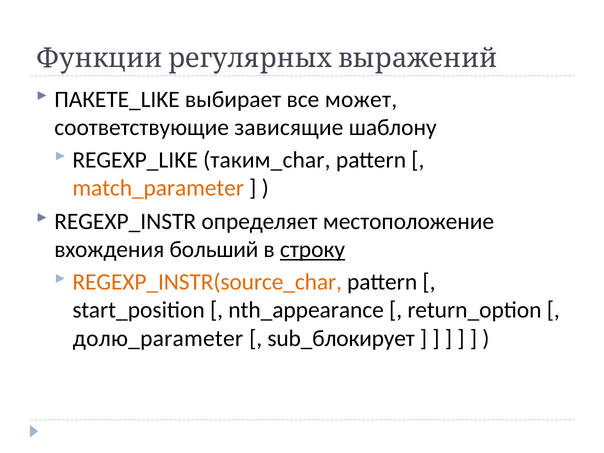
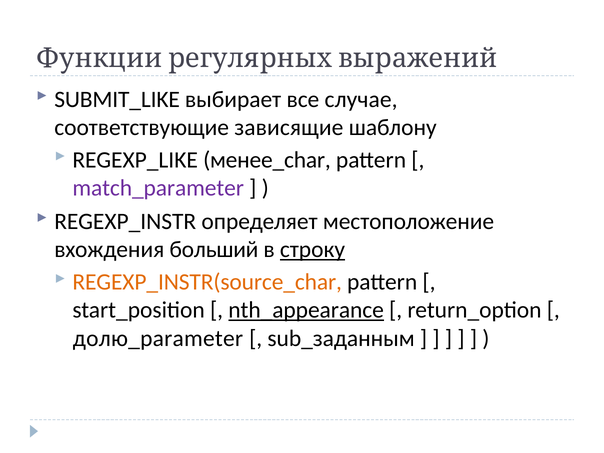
ПАКЕТЕ_LIKE: ПАКЕТЕ_LIKE -> SUBMIT_LIKE (117, 99)
может: может -> случае (361, 99)
таким_char: таким_char -> менее_char (267, 160)
match_parameter colour: orange -> purple (158, 188)
nth_appearance underline: none -> present (306, 310)
sub_блокирует: sub_блокирует -> sub_заданным (341, 338)
